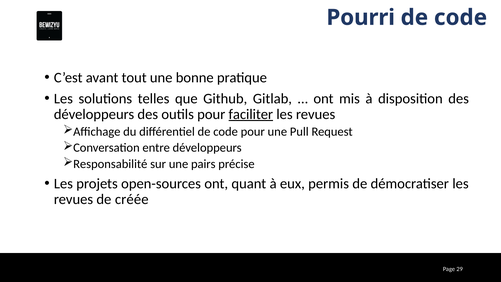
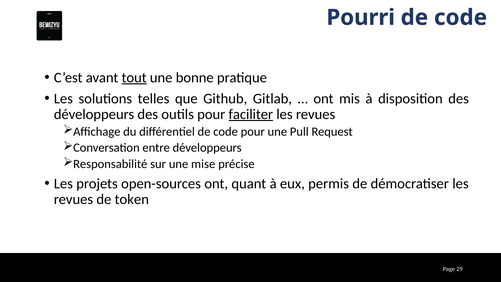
tout underline: none -> present (134, 78)
pairs: pairs -> mise (203, 164)
créée: créée -> token (132, 199)
